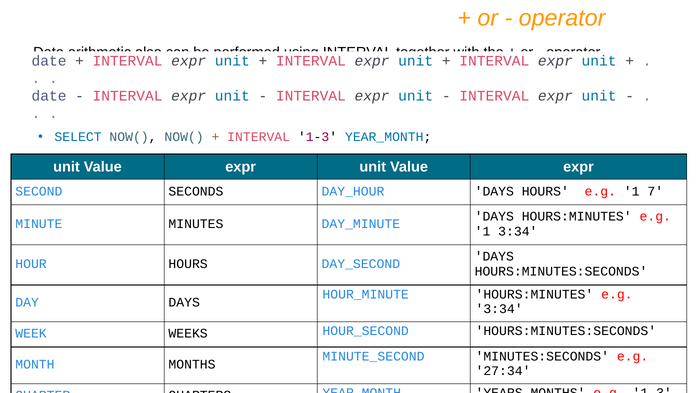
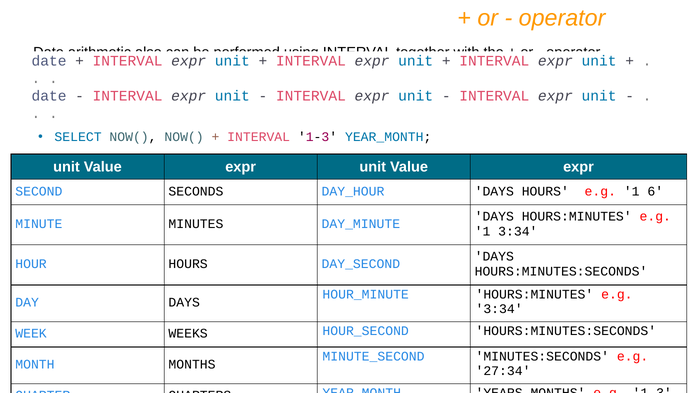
7: 7 -> 6 (655, 191)
